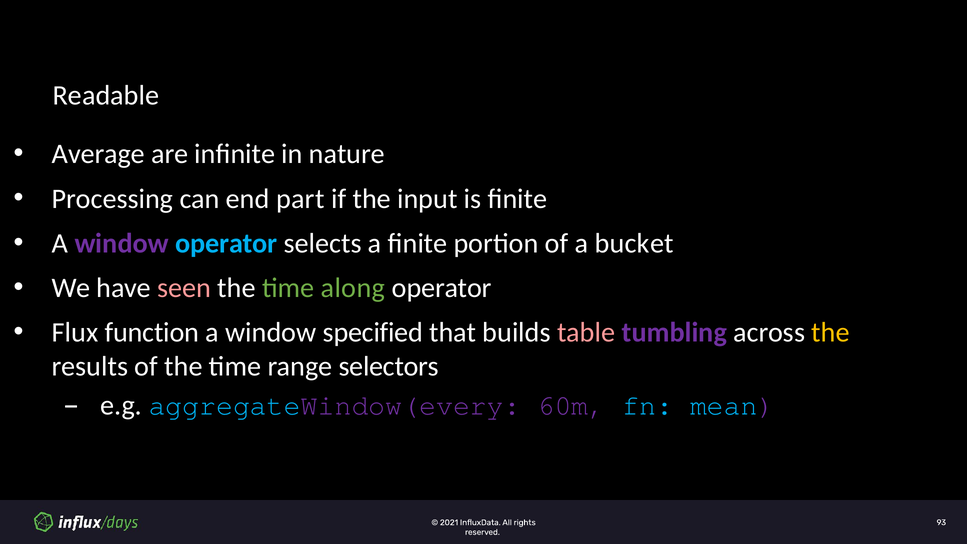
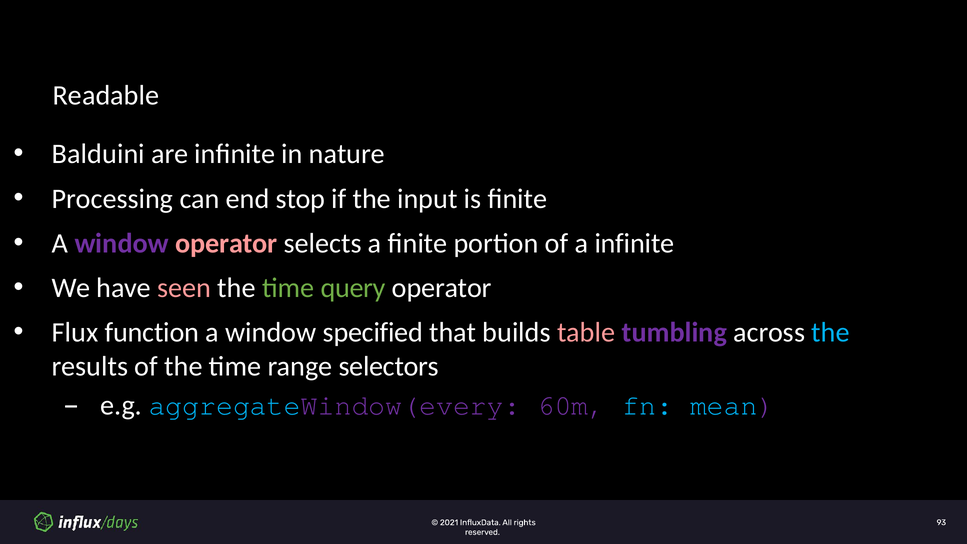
Average: Average -> Balduini (98, 154)
part: part -> stop (301, 199)
operator colour: light blue -> pink (226, 243)
a bucket: bucket -> infinite (634, 243)
along: along -> query (353, 288)
the colour: yellow -> light blue (831, 332)
